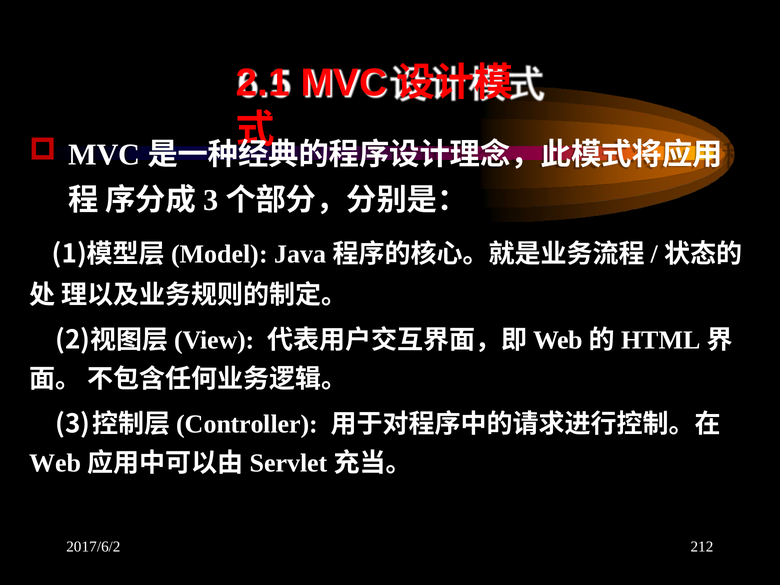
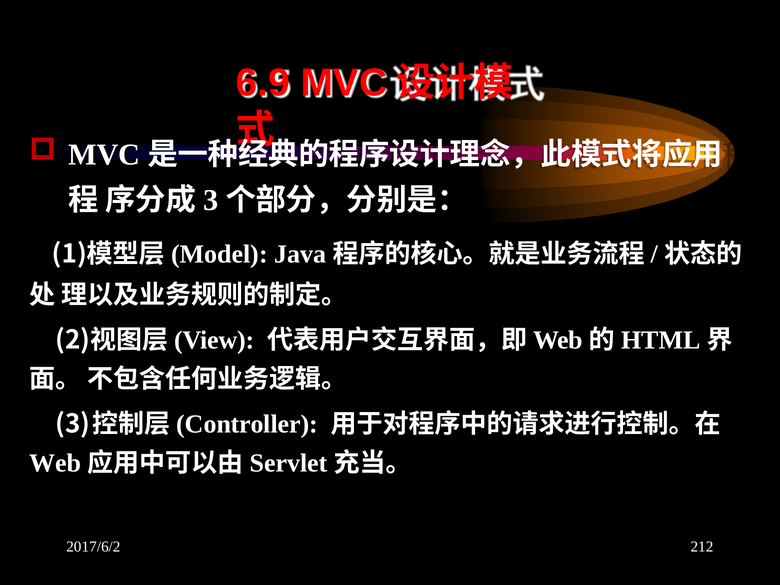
2.1: 2.1 -> 6.9 (263, 83)
